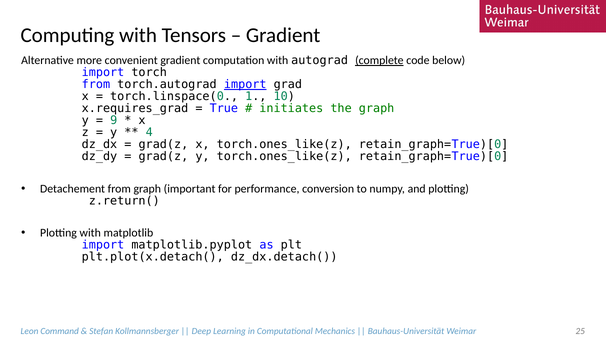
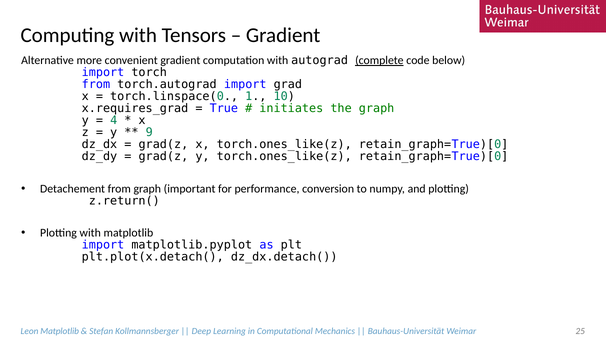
import underline: present -> none (245, 84)
9: 9 -> 4 (114, 120)
4: 4 -> 9 (149, 132)
Leon Command: Command -> Matplotlib (60, 331)
